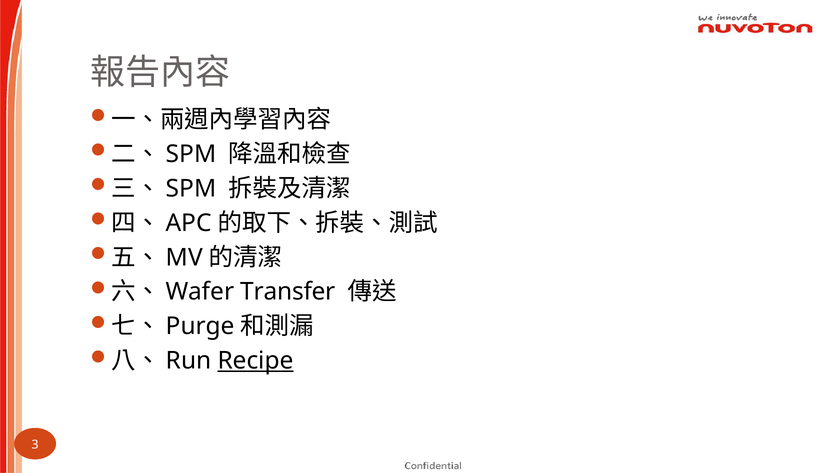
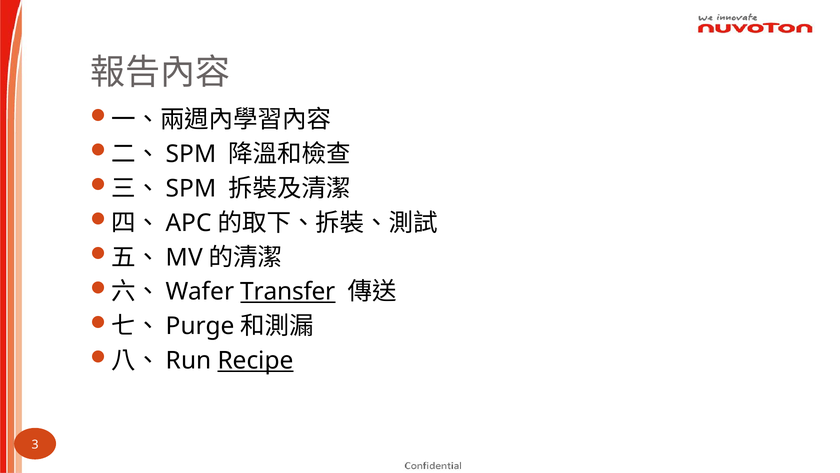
Transfer underline: none -> present (288, 292)
